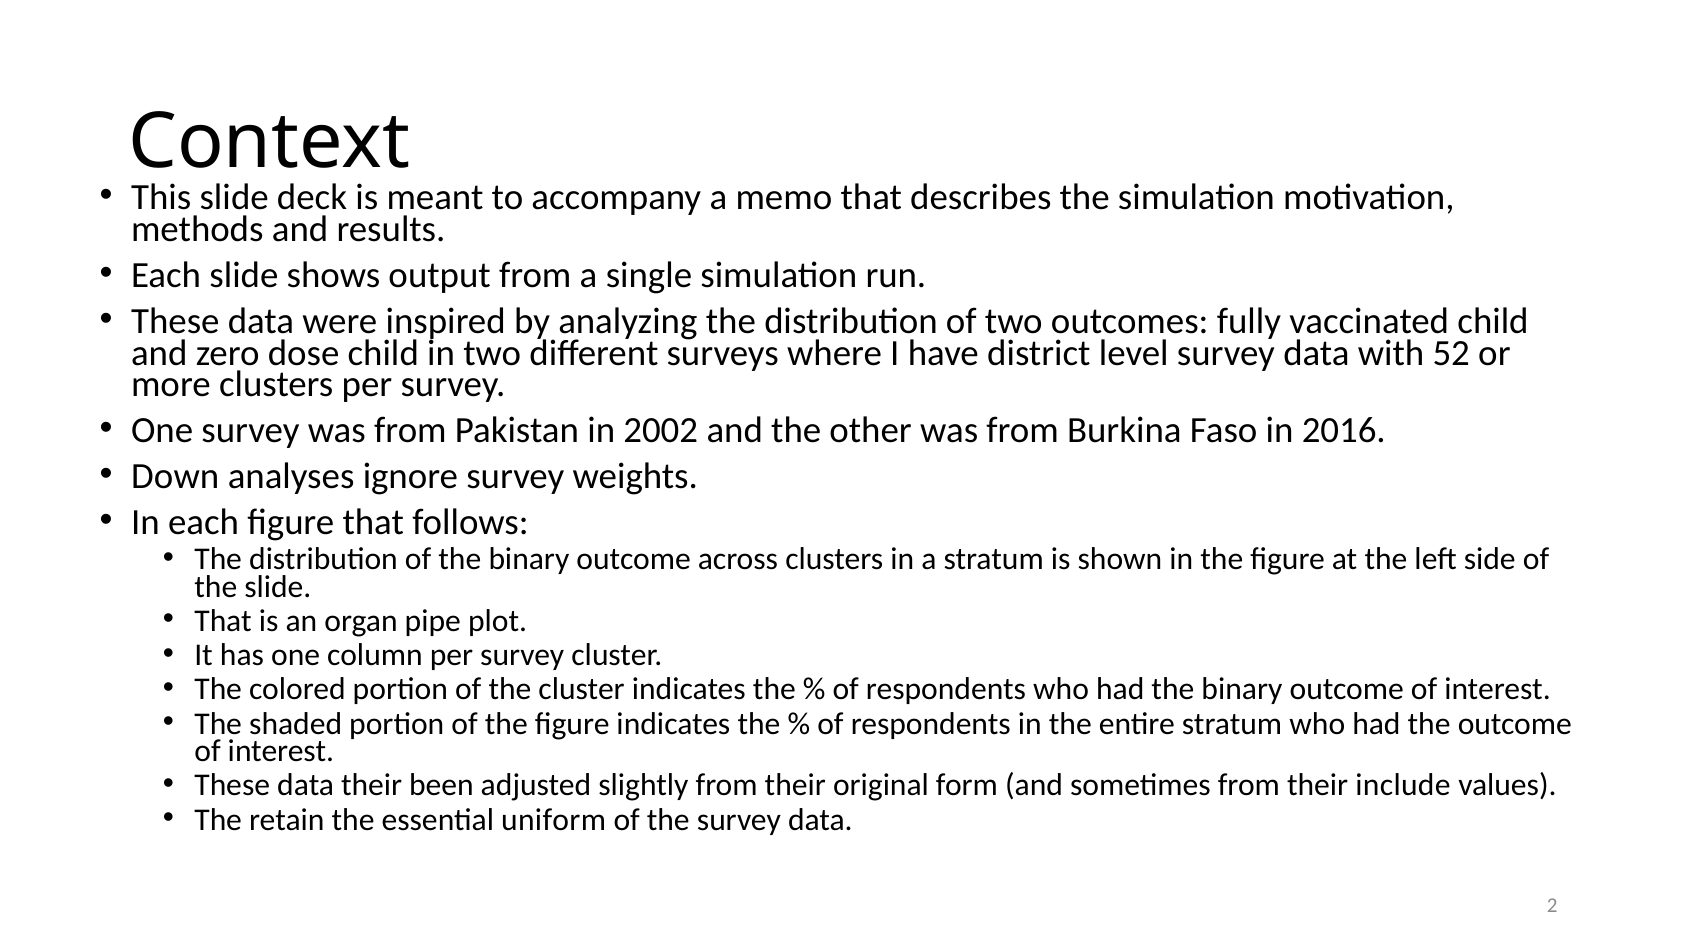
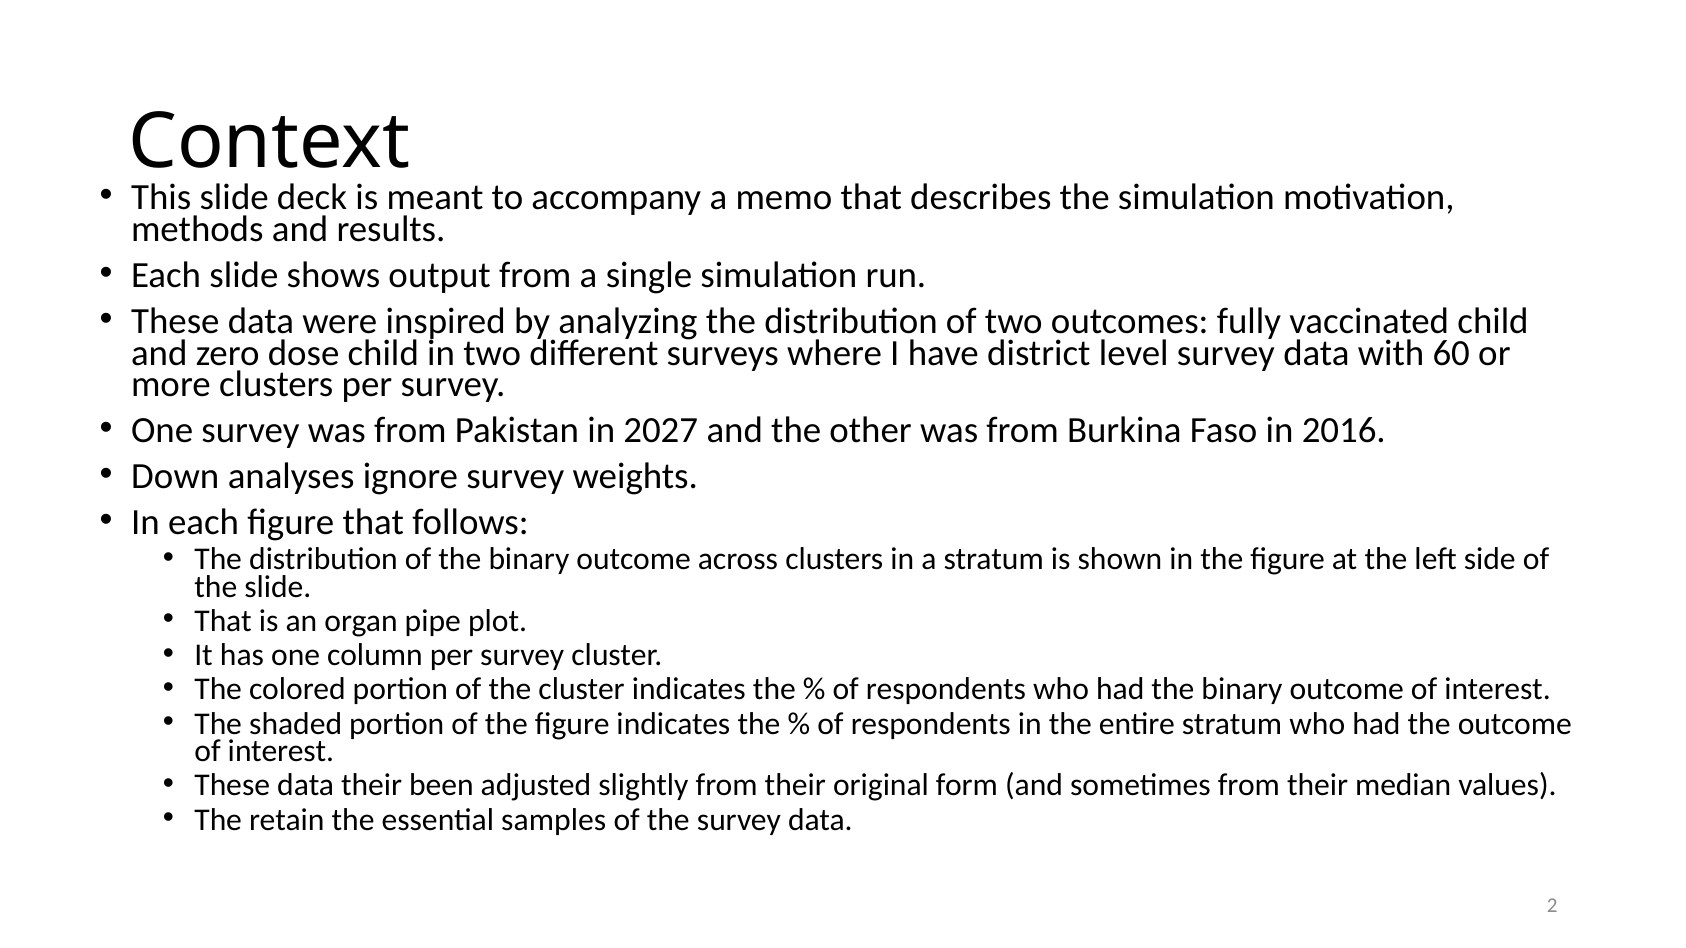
52: 52 -> 60 (1451, 353)
2002: 2002 -> 2027 (661, 431)
include: include -> median (1403, 786)
uniform: uniform -> samples (554, 820)
